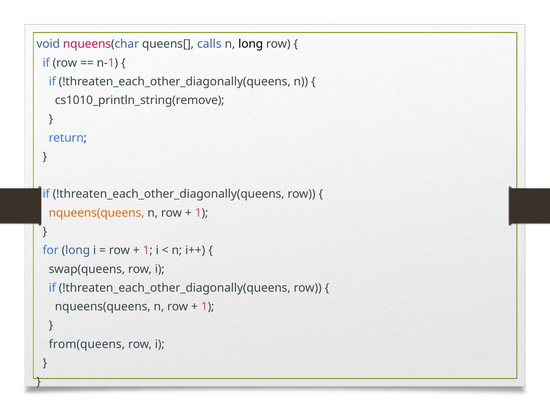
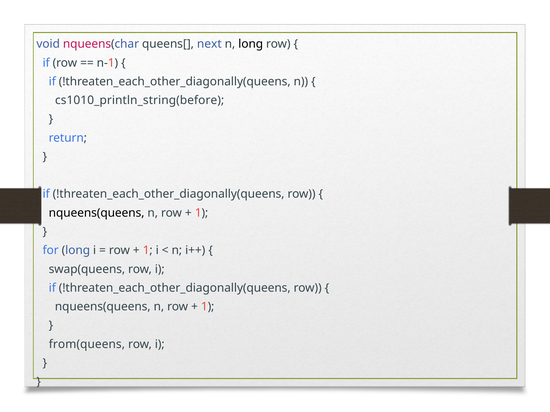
calls: calls -> next (209, 44)
cs1010_println_string(remove: cs1010_println_string(remove -> cs1010_println_string(before (140, 100)
nqueens(queens colour: orange -> black (97, 213)
